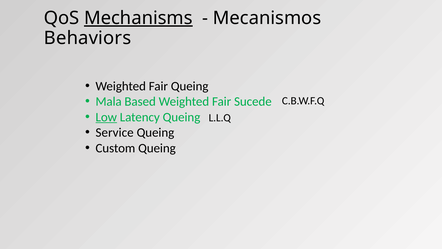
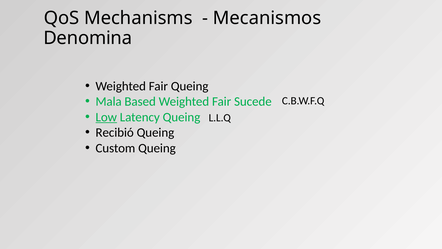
Mechanisms underline: present -> none (138, 18)
Behaviors: Behaviors -> Denomina (88, 38)
Service: Service -> Recibió (115, 132)
